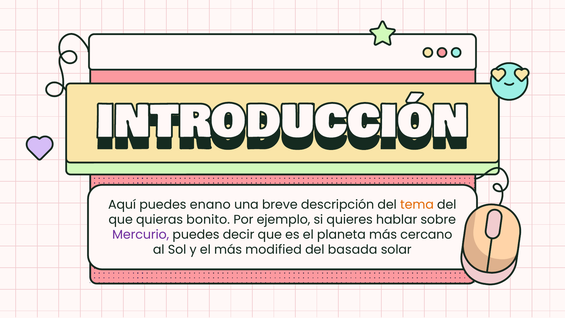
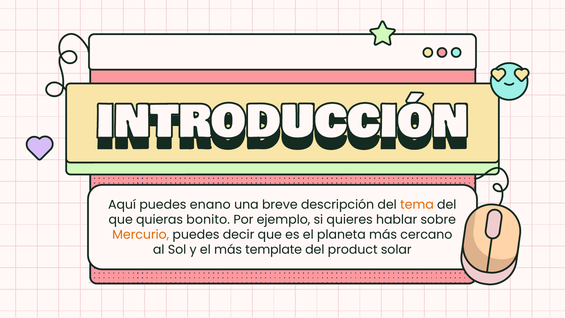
Mercurio colour: purple -> orange (141, 235)
modified: modified -> template (274, 250)
basada: basada -> product (353, 250)
